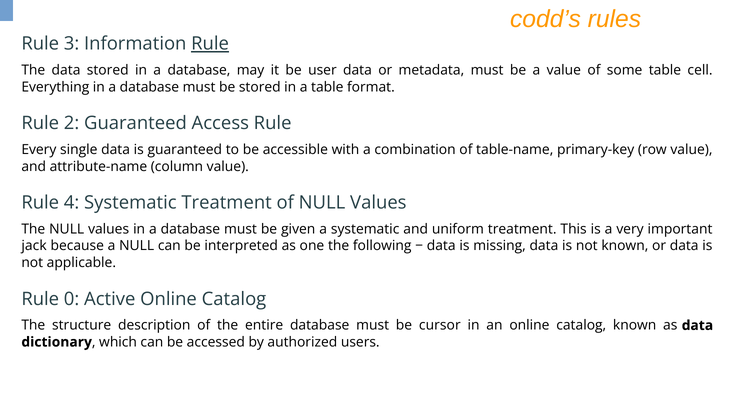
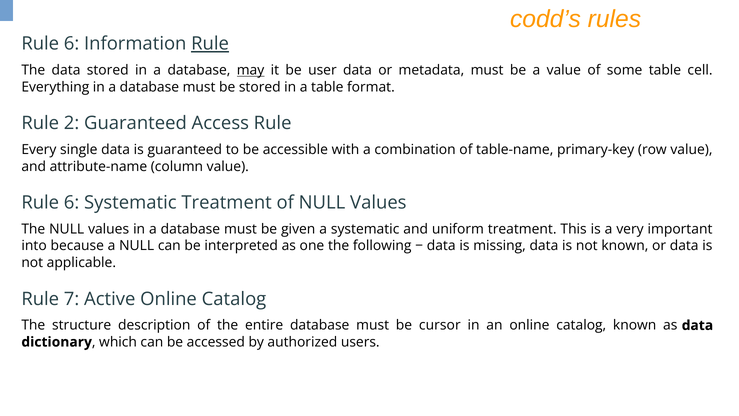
3: 3 -> 6 (72, 44)
may underline: none -> present (251, 70)
4: 4 -> 6 (72, 203)
jack: jack -> into (34, 246)
0: 0 -> 7 (72, 299)
